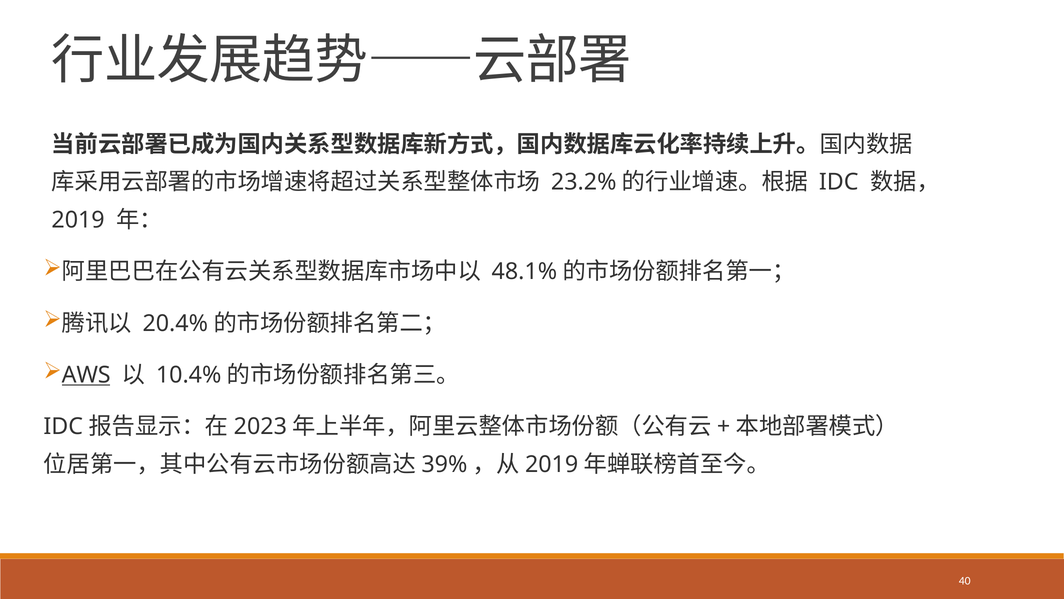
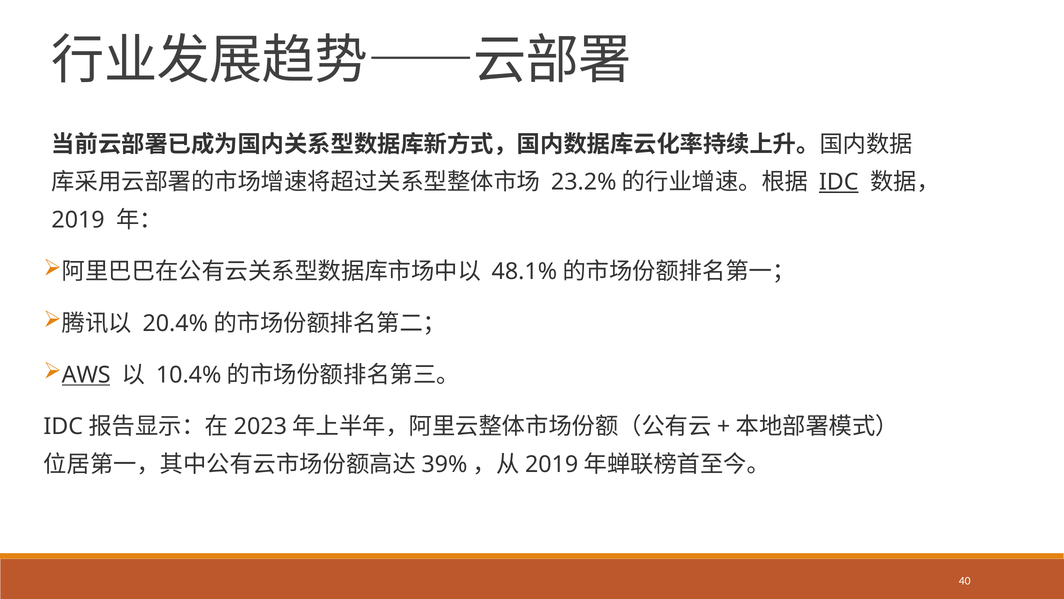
IDC underline: none -> present (839, 182)
